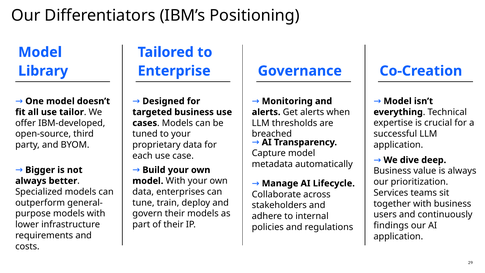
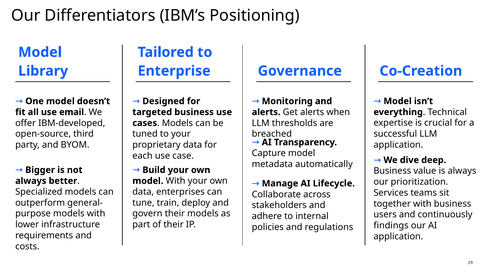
tailor: tailor -> email (72, 112)
